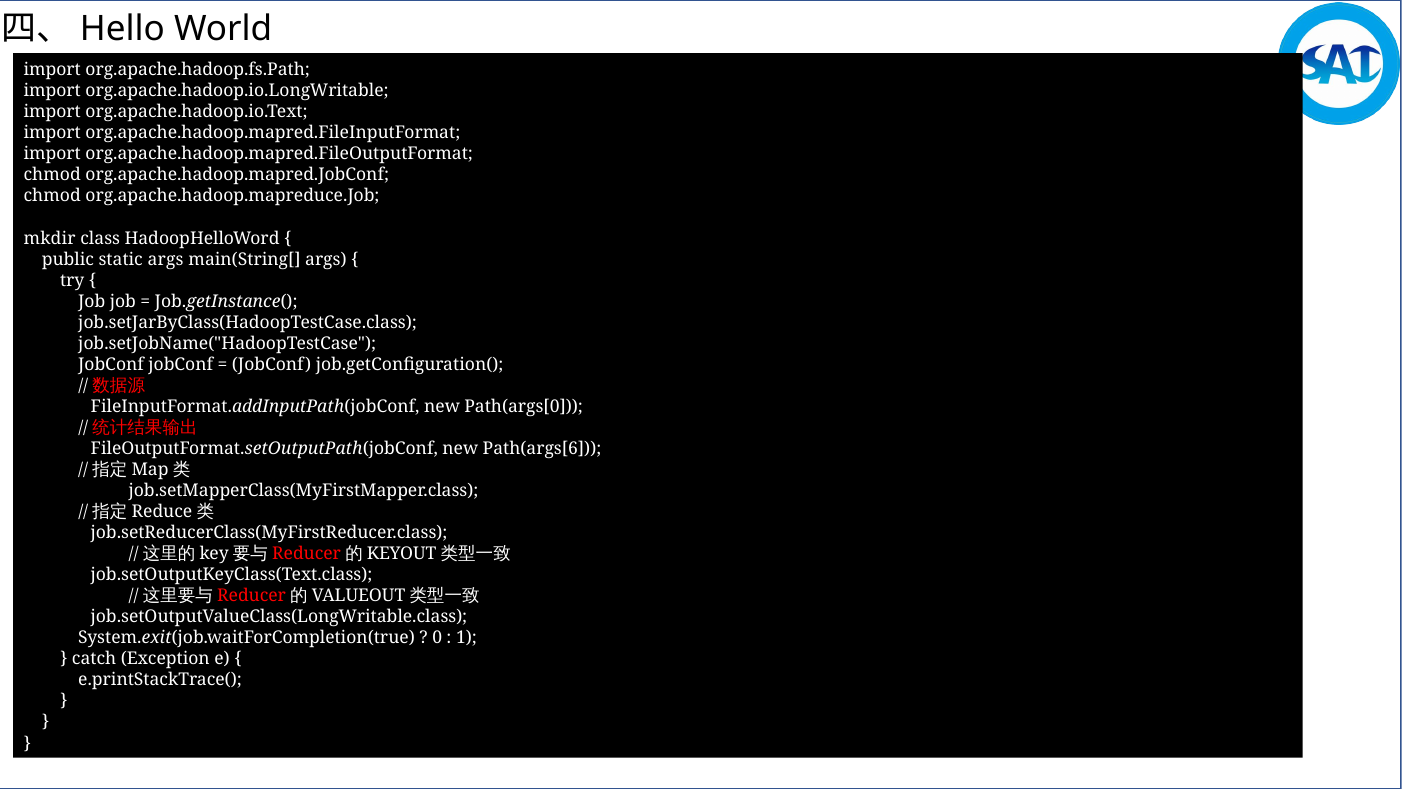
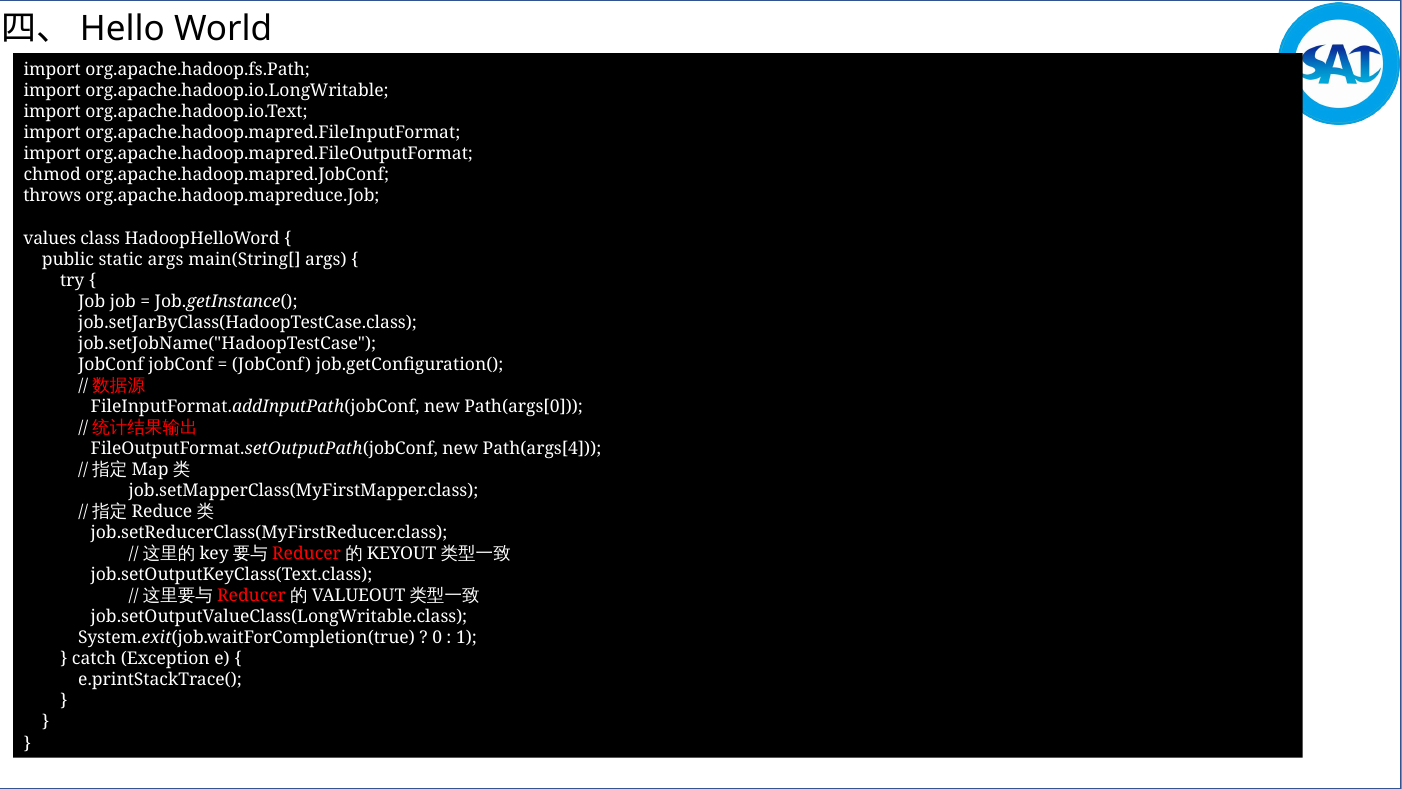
chmod: chmod -> throws (52, 196)
mkdir: mkdir -> values (50, 238)
Path(args[6: Path(args[6 -> Path(args[4 (542, 448)
